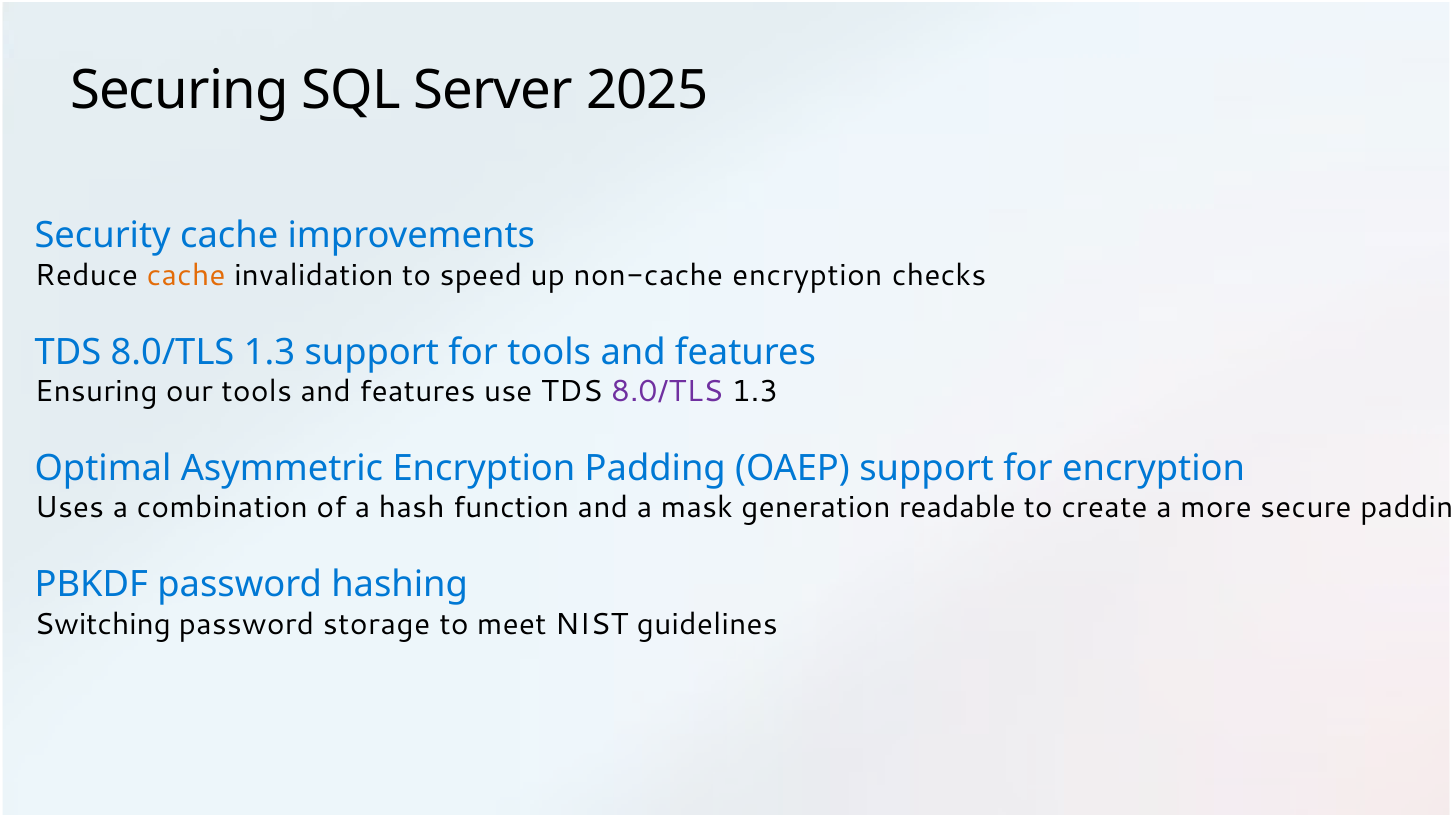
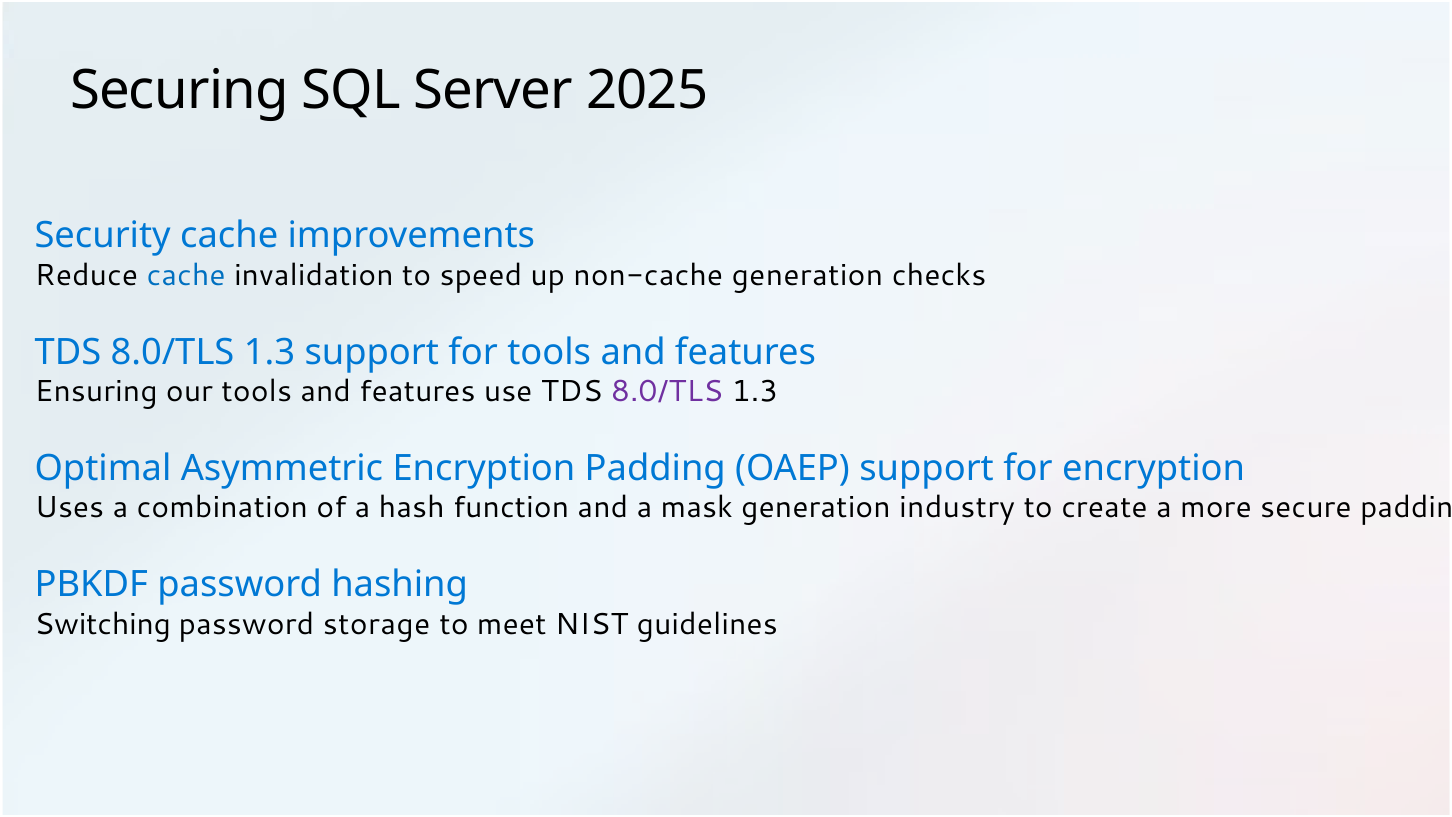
cache colour: orange -> blue (186, 275)
non-cache encryption: encryption -> generation (807, 275)
readable: readable -> industry (957, 508)
